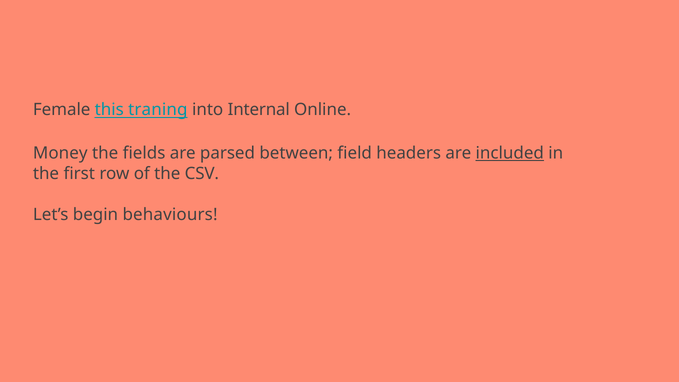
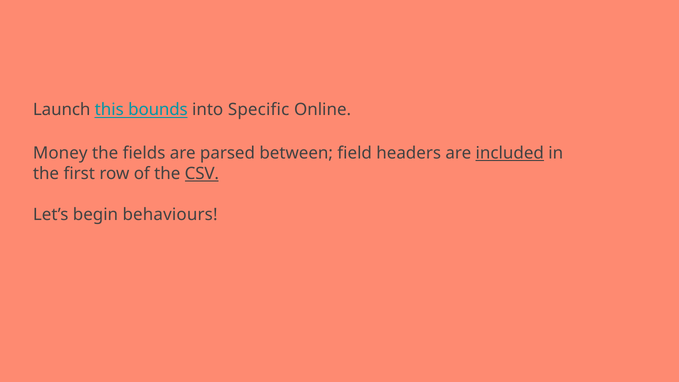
Female: Female -> Launch (62, 110)
traning: traning -> bounds (158, 110)
Internal: Internal -> Specific (259, 110)
CSV underline: none -> present (202, 174)
